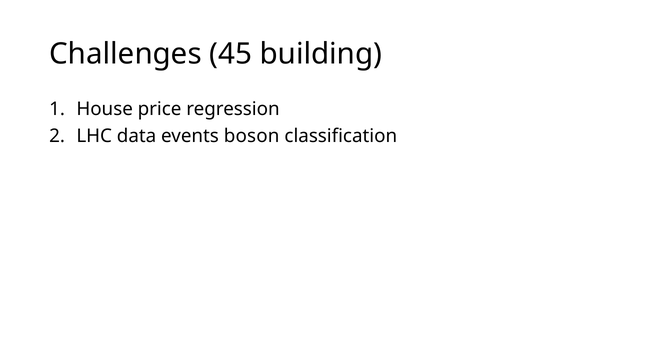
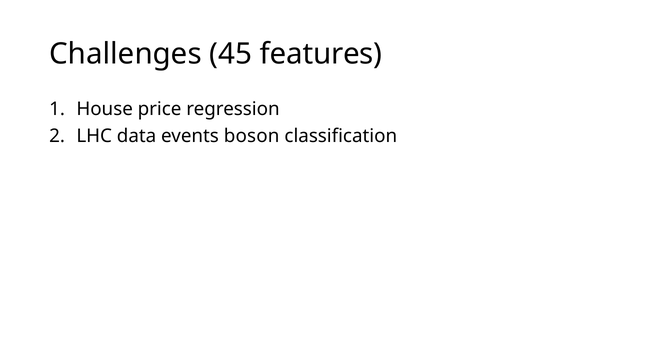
building: building -> features (321, 54)
